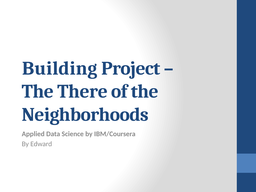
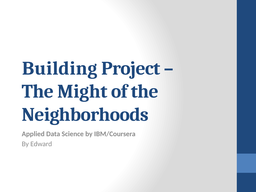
There: There -> Might (82, 91)
